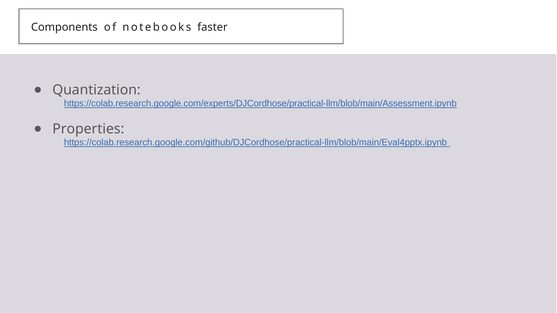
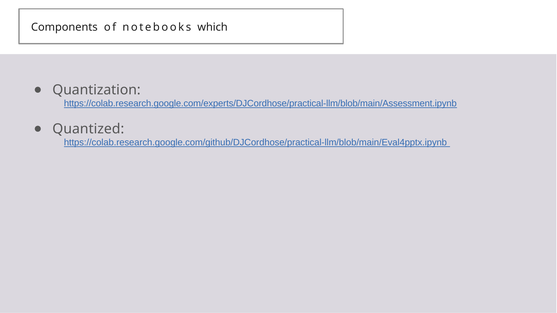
faster: faster -> which (213, 27)
Properties: Properties -> Quantized (88, 129)
